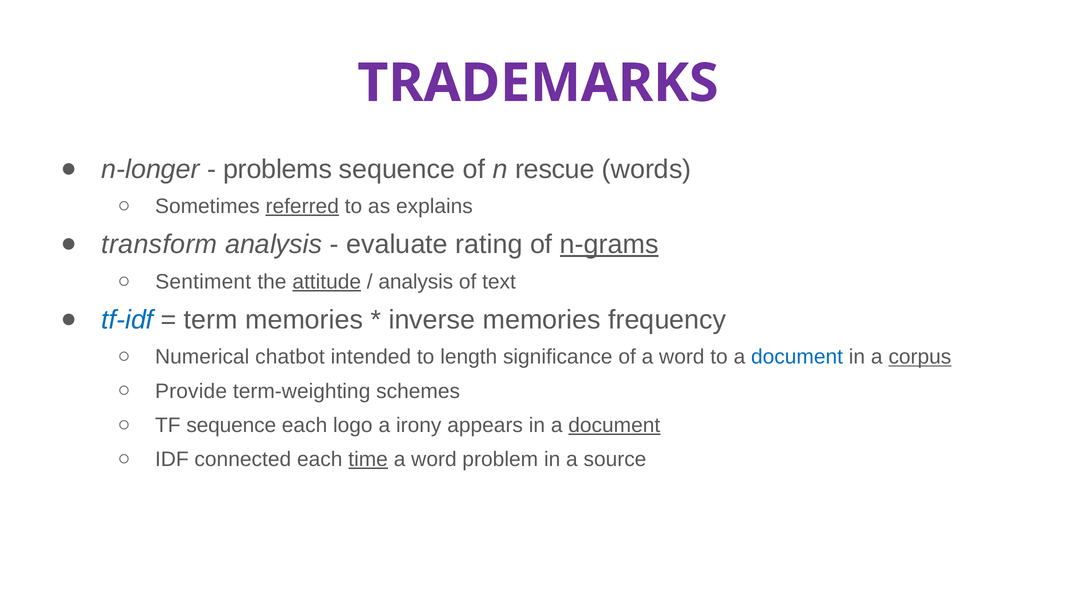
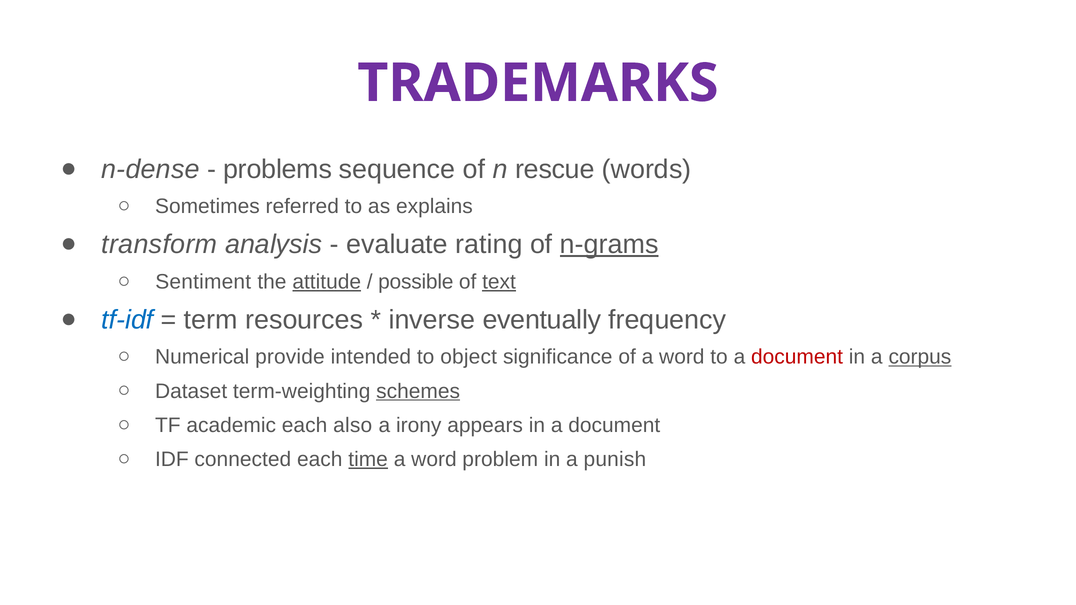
n-longer: n-longer -> n-dense (150, 169)
referred underline: present -> none (302, 206)
analysis: analysis -> possible (416, 282)
text underline: none -> present (499, 282)
term memories: memories -> resources (304, 320)
inverse memories: memories -> eventually (542, 320)
chatbot: chatbot -> provide (290, 357)
length: length -> object (469, 357)
document colour: blue -> red (797, 357)
Provide: Provide -> Dataset (191, 391)
schemes underline: none -> present (418, 391)
TF sequence: sequence -> academic (231, 425)
logo: logo -> also (353, 425)
document underline: present -> none (614, 425)
source: source -> punish (615, 460)
